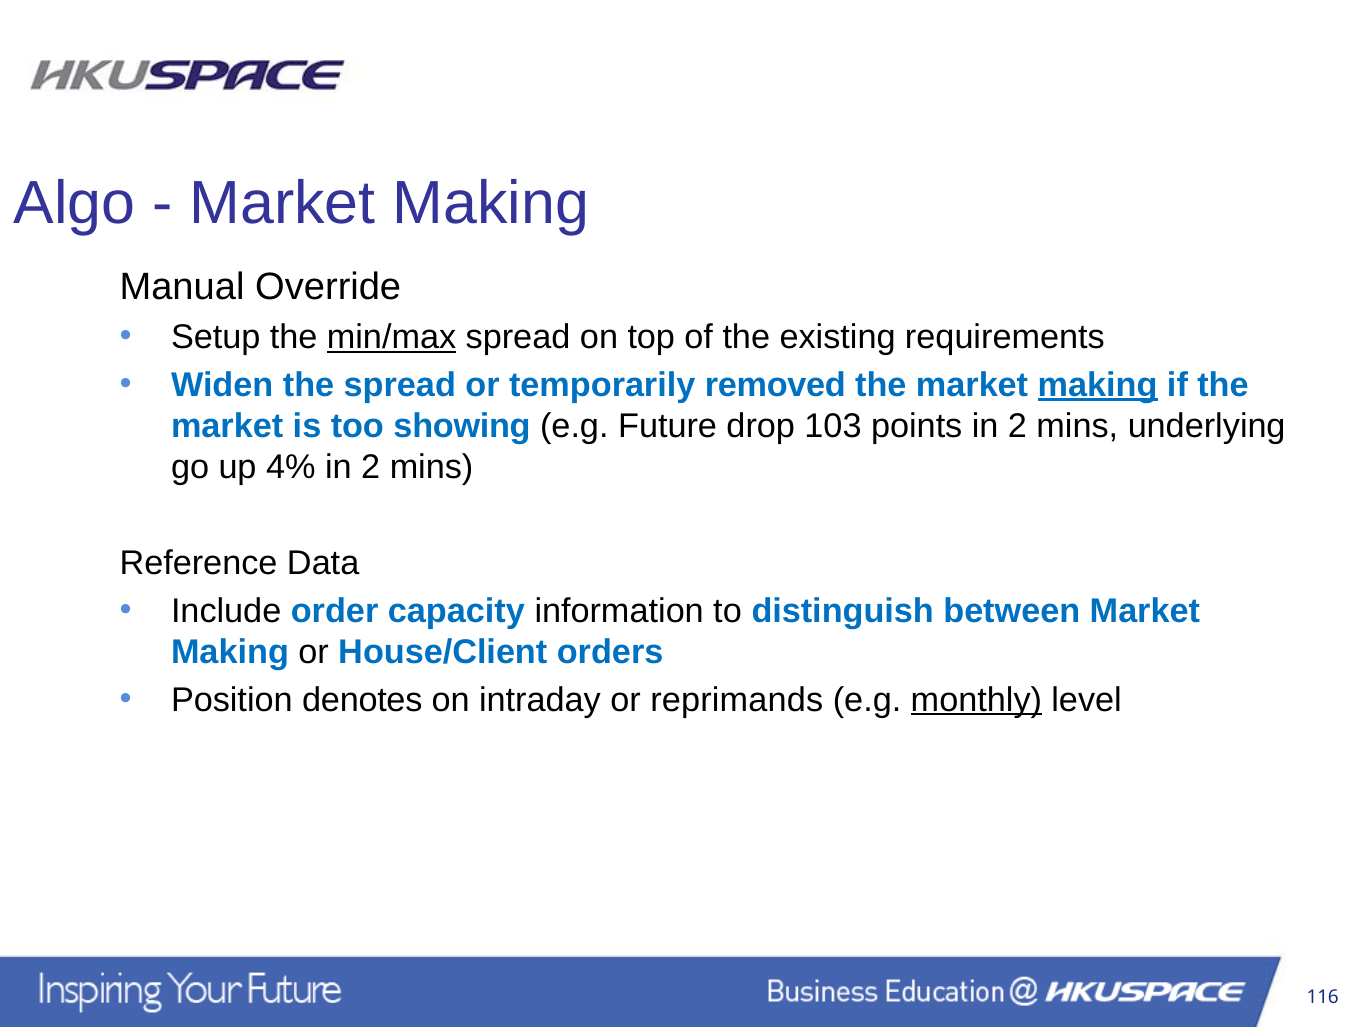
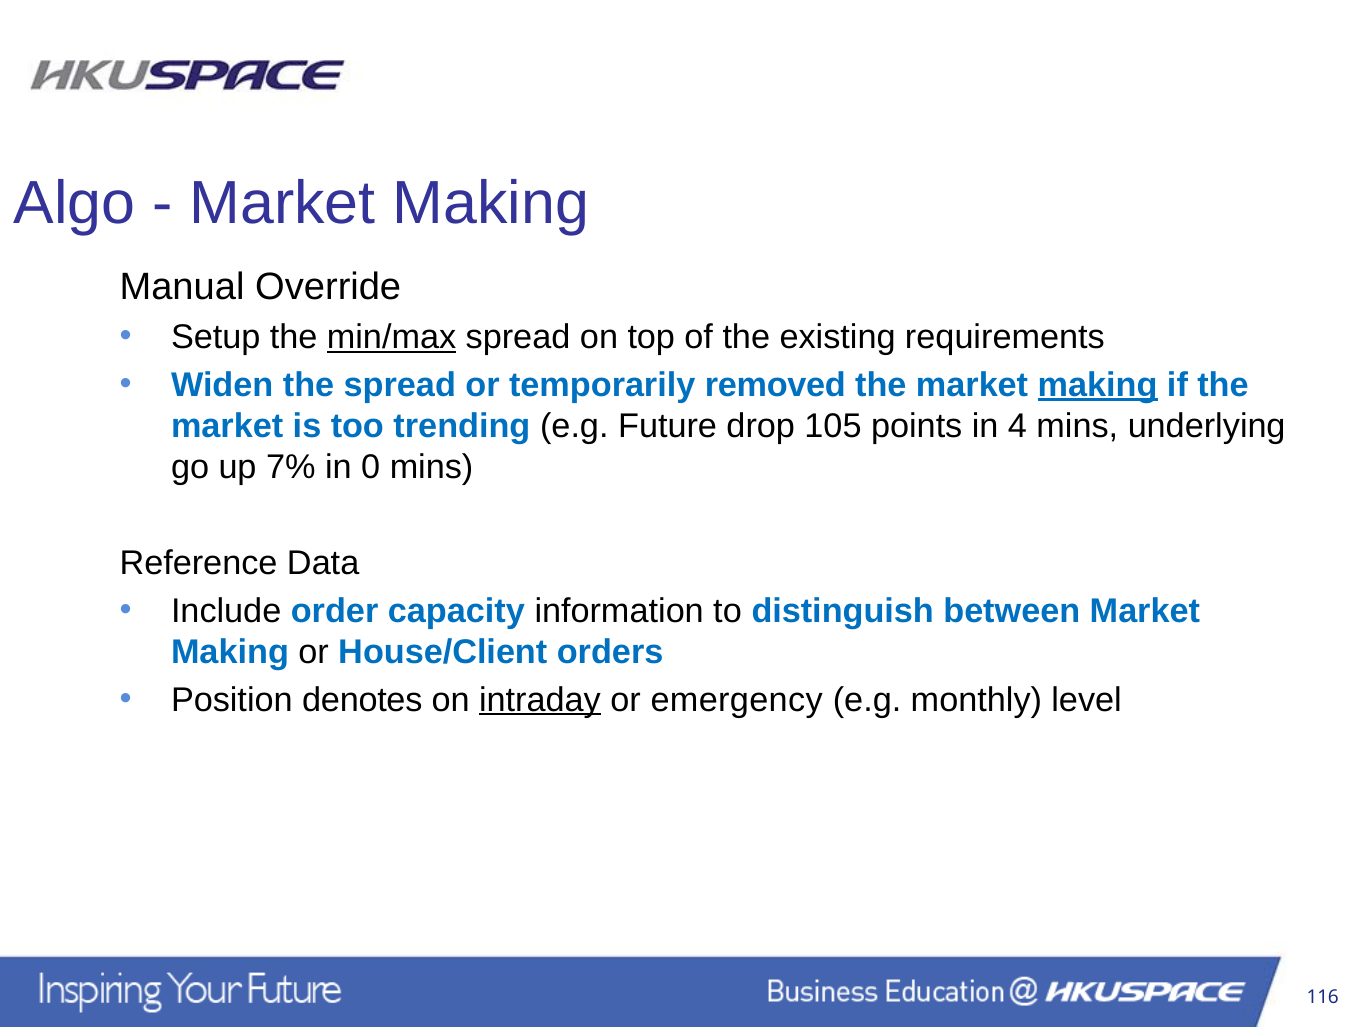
showing: showing -> trending (462, 426)
103: 103 -> 105 (833, 426)
points in 2: 2 -> 4 (1017, 426)
4%: 4% -> 7% (291, 467)
2: 2 -> 0 (371, 467)
intraday underline: none -> present (540, 700)
reprimands: reprimands -> emergency (737, 700)
monthly underline: present -> none (976, 700)
